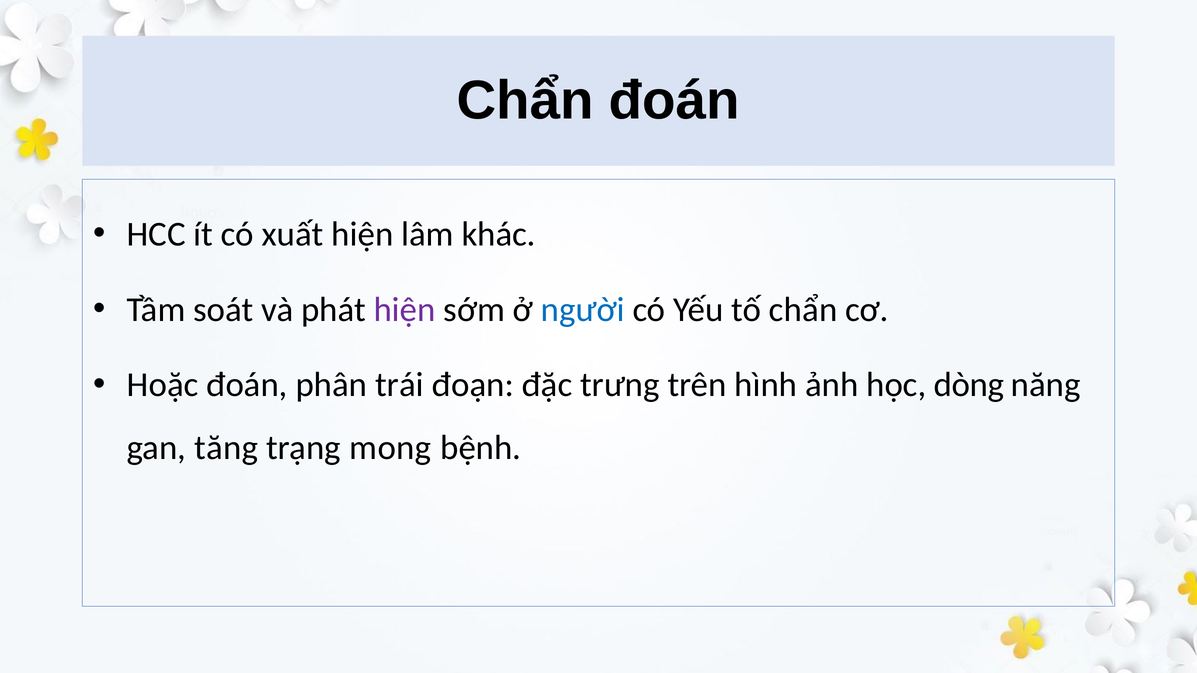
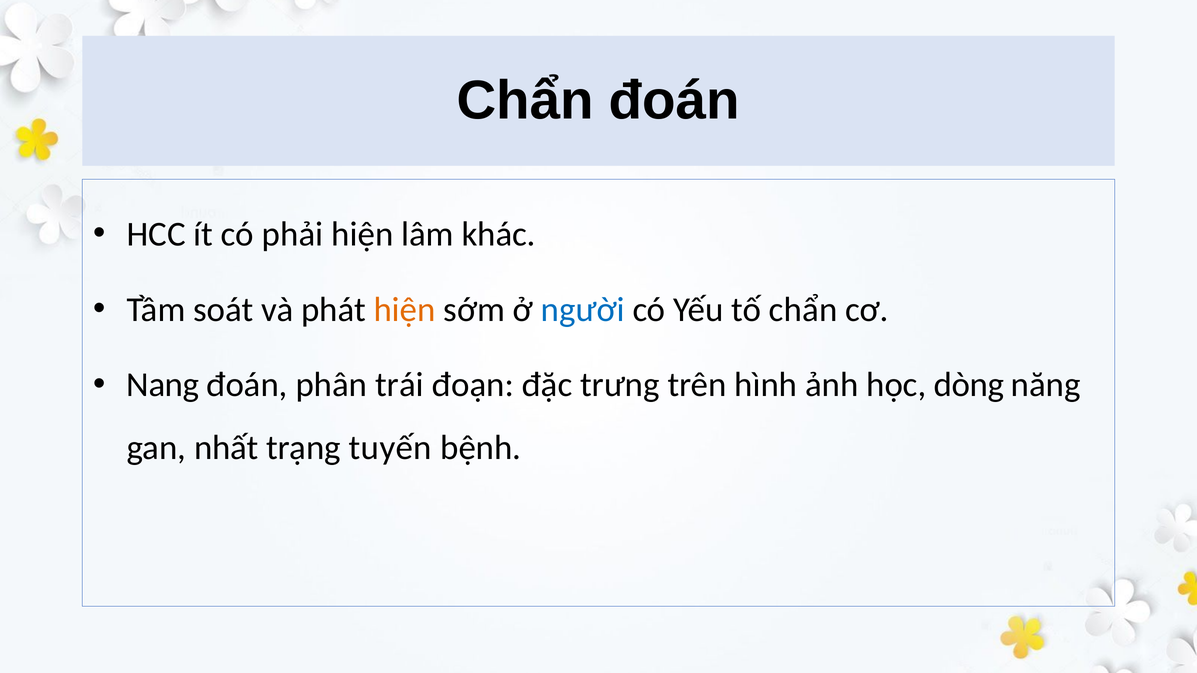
xuất: xuất -> phải (292, 234)
hiện colour: purple -> orange (405, 310)
Hoặc: Hoặc -> Nang (163, 385)
tăng: tăng -> nhất (226, 448)
mong: mong -> tuyến (390, 448)
